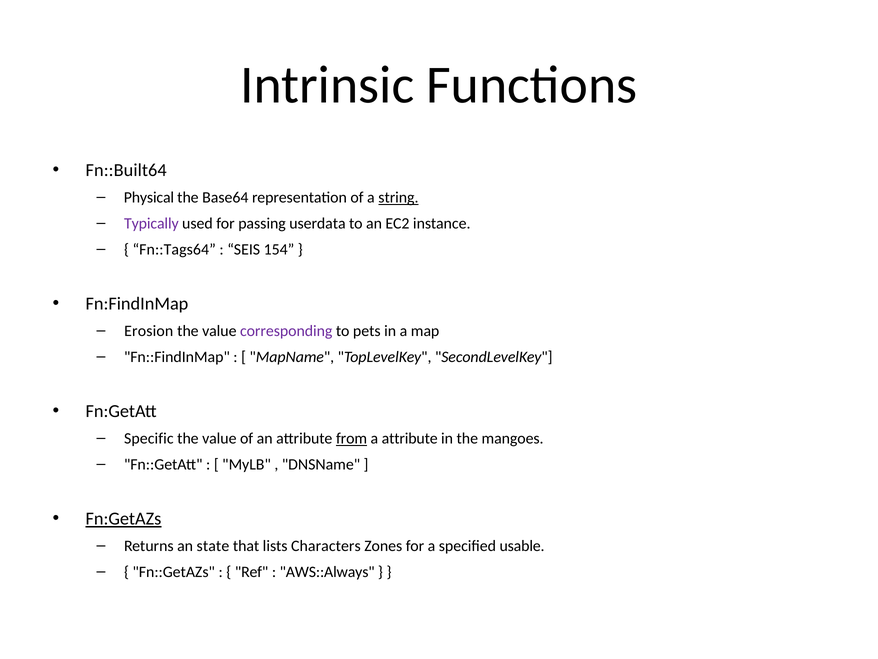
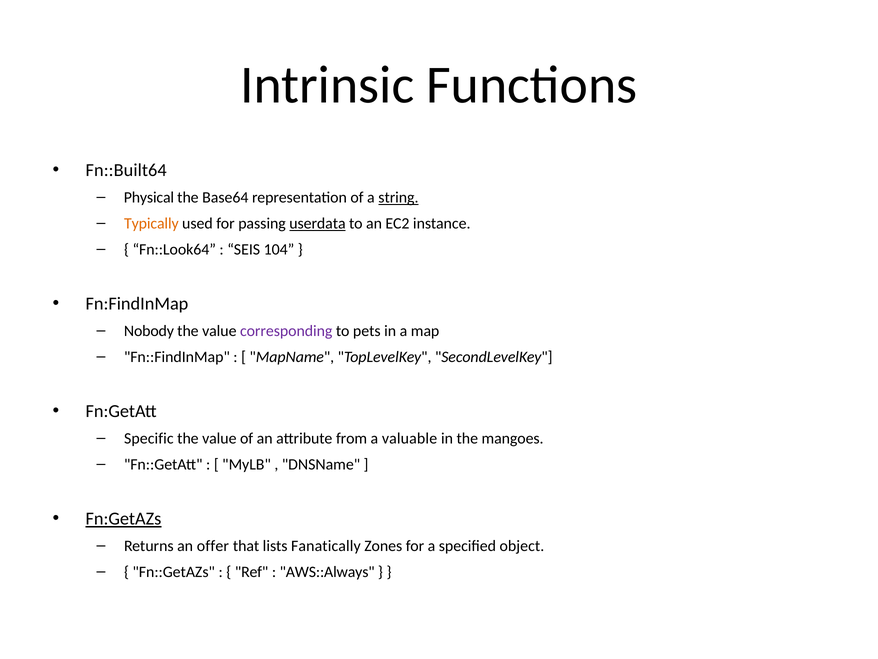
Typically colour: purple -> orange (151, 223)
userdata underline: none -> present (317, 223)
Fn::Tags64: Fn::Tags64 -> Fn::Look64 (174, 249)
154: 154 -> 104 (279, 249)
Erosion: Erosion -> Nobody (149, 331)
from underline: present -> none (352, 438)
a attribute: attribute -> valuable (410, 438)
state: state -> offer (213, 546)
Characters: Characters -> Fanatically (326, 546)
usable: usable -> object (522, 546)
